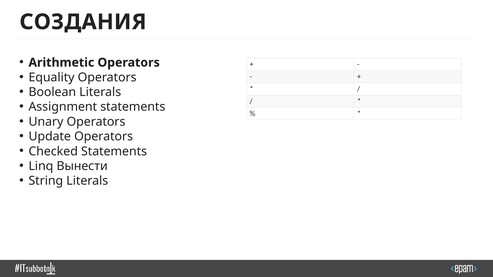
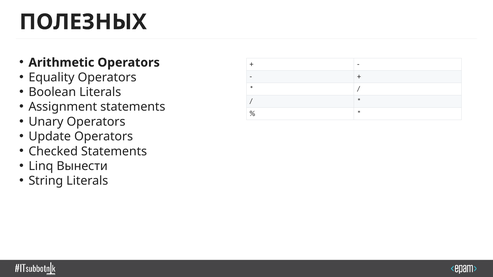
СОЗДАНИЯ: СОЗДАНИЯ -> ПОЛЕЗНЫХ (83, 22)
